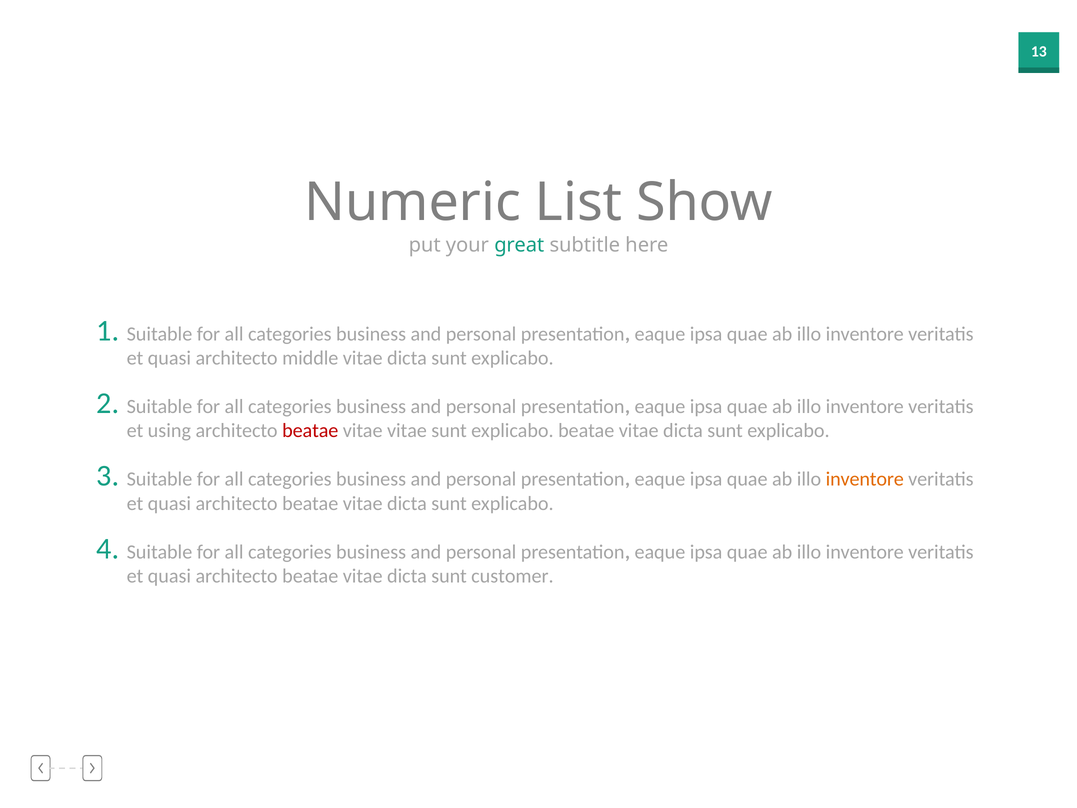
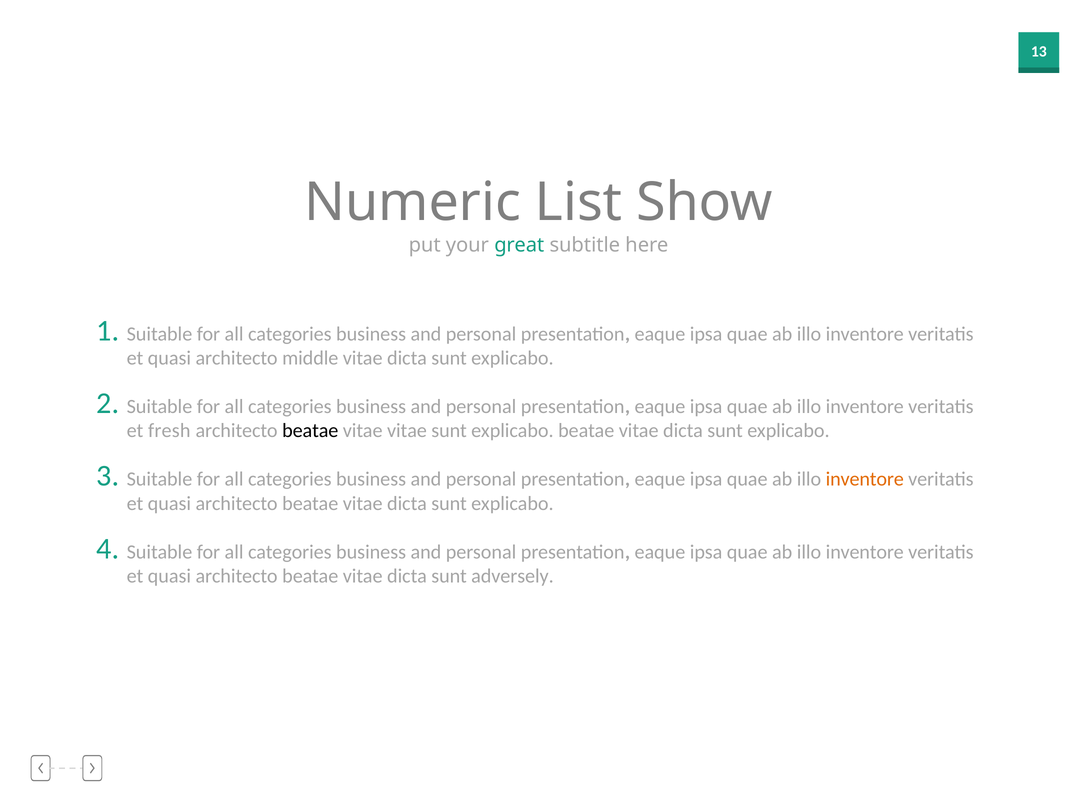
using: using -> fresh (169, 431)
beatae colour: red -> black (310, 431)
customer: customer -> adversely (512, 576)
